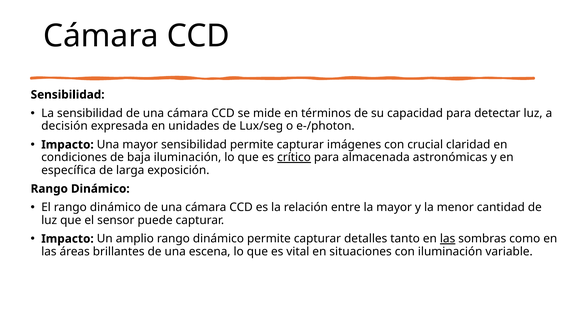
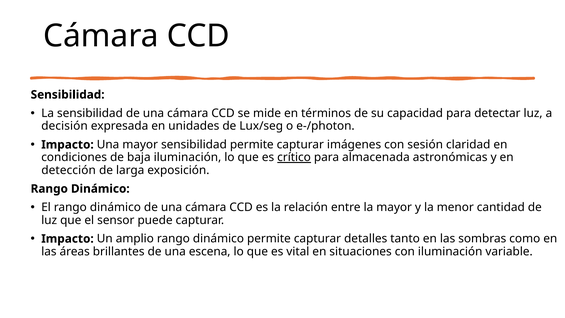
crucial: crucial -> sesión (425, 145)
específica: específica -> detección (69, 170)
las underline: present -> none (448, 239)
